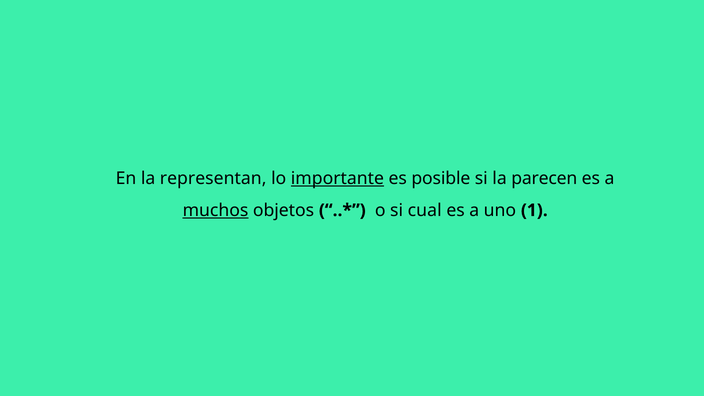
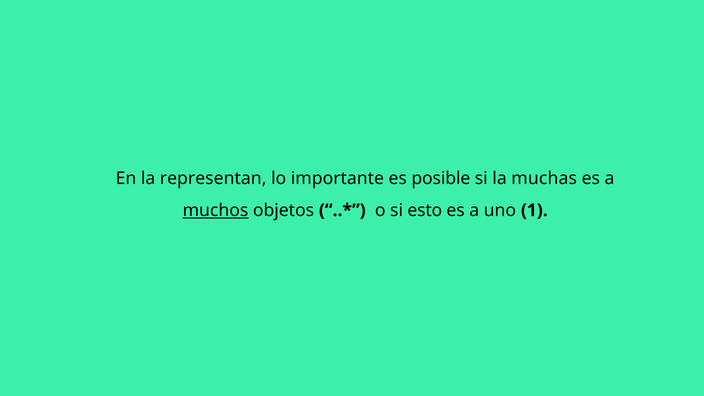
importante underline: present -> none (337, 179)
parecen: parecen -> muchas (544, 179)
cual: cual -> esto (425, 210)
